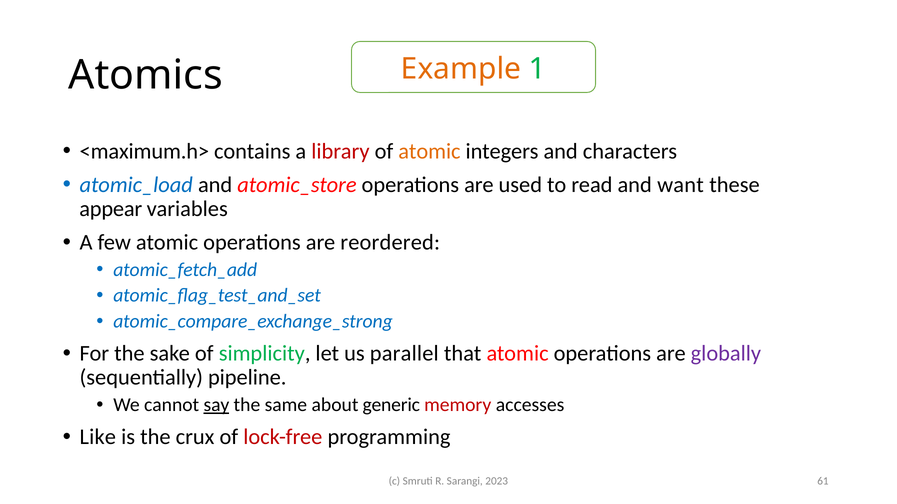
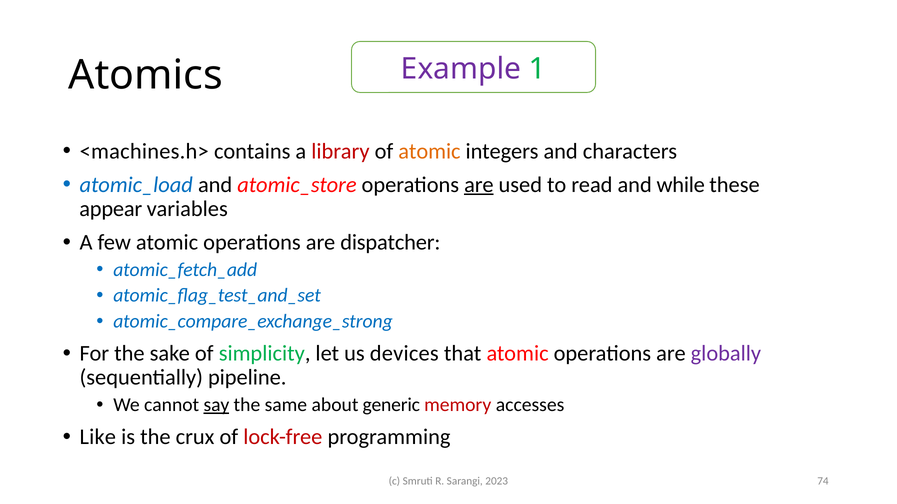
Example colour: orange -> purple (461, 69)
<maximum.h>: <maximum.h> -> <machines.h> (144, 151)
are underline: none -> present (479, 185)
want: want -> while (681, 185)
reordered: reordered -> dispatcher (390, 243)
parallel: parallel -> devices (404, 354)
61: 61 -> 74 (823, 482)
